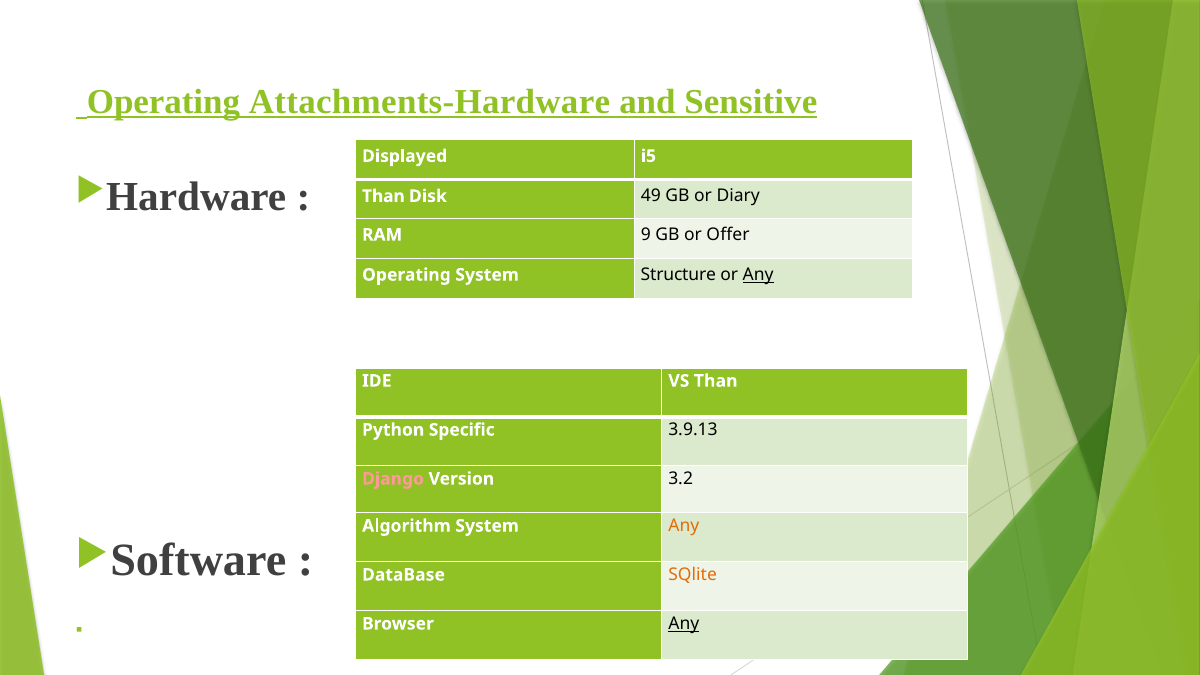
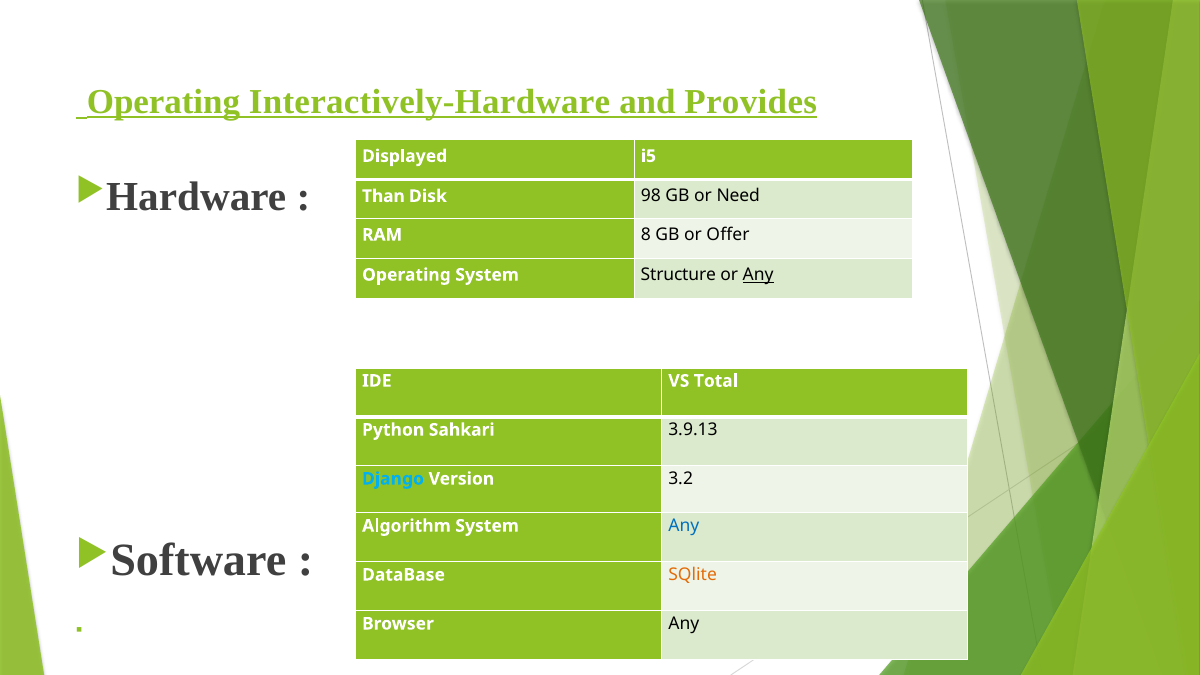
Attachments-Hardware: Attachments-Hardware -> Interactively-Hardware (430, 102)
Sensitive: Sensitive -> Provides (751, 102)
49: 49 -> 98 (651, 196)
Diary: Diary -> Need (738, 196)
9: 9 -> 8 (646, 235)
VS Than: Than -> Total (716, 381)
Specific: Specific -> Sahkari (462, 430)
Django colour: pink -> light blue (393, 479)
Any colour: orange -> blue (684, 526)
Any underline: present -> none (684, 624)
